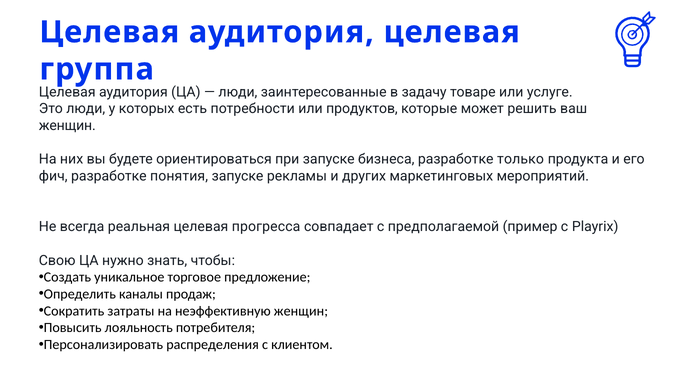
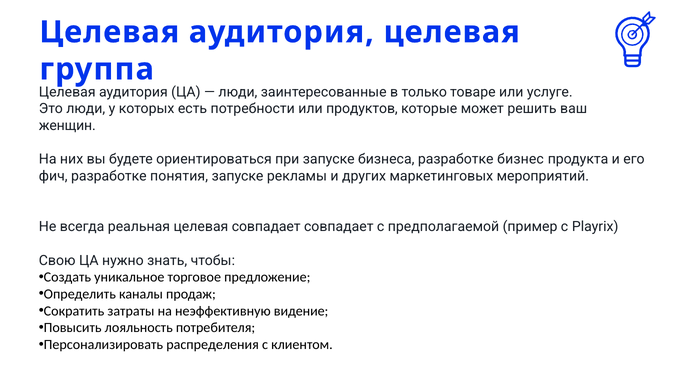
задачу: задачу -> только (424, 92)
только: только -> бизнес (521, 159)
целевая прогресса: прогресса -> совпадает (266, 227)
неэффективную женщин: женщин -> видение (301, 311)
